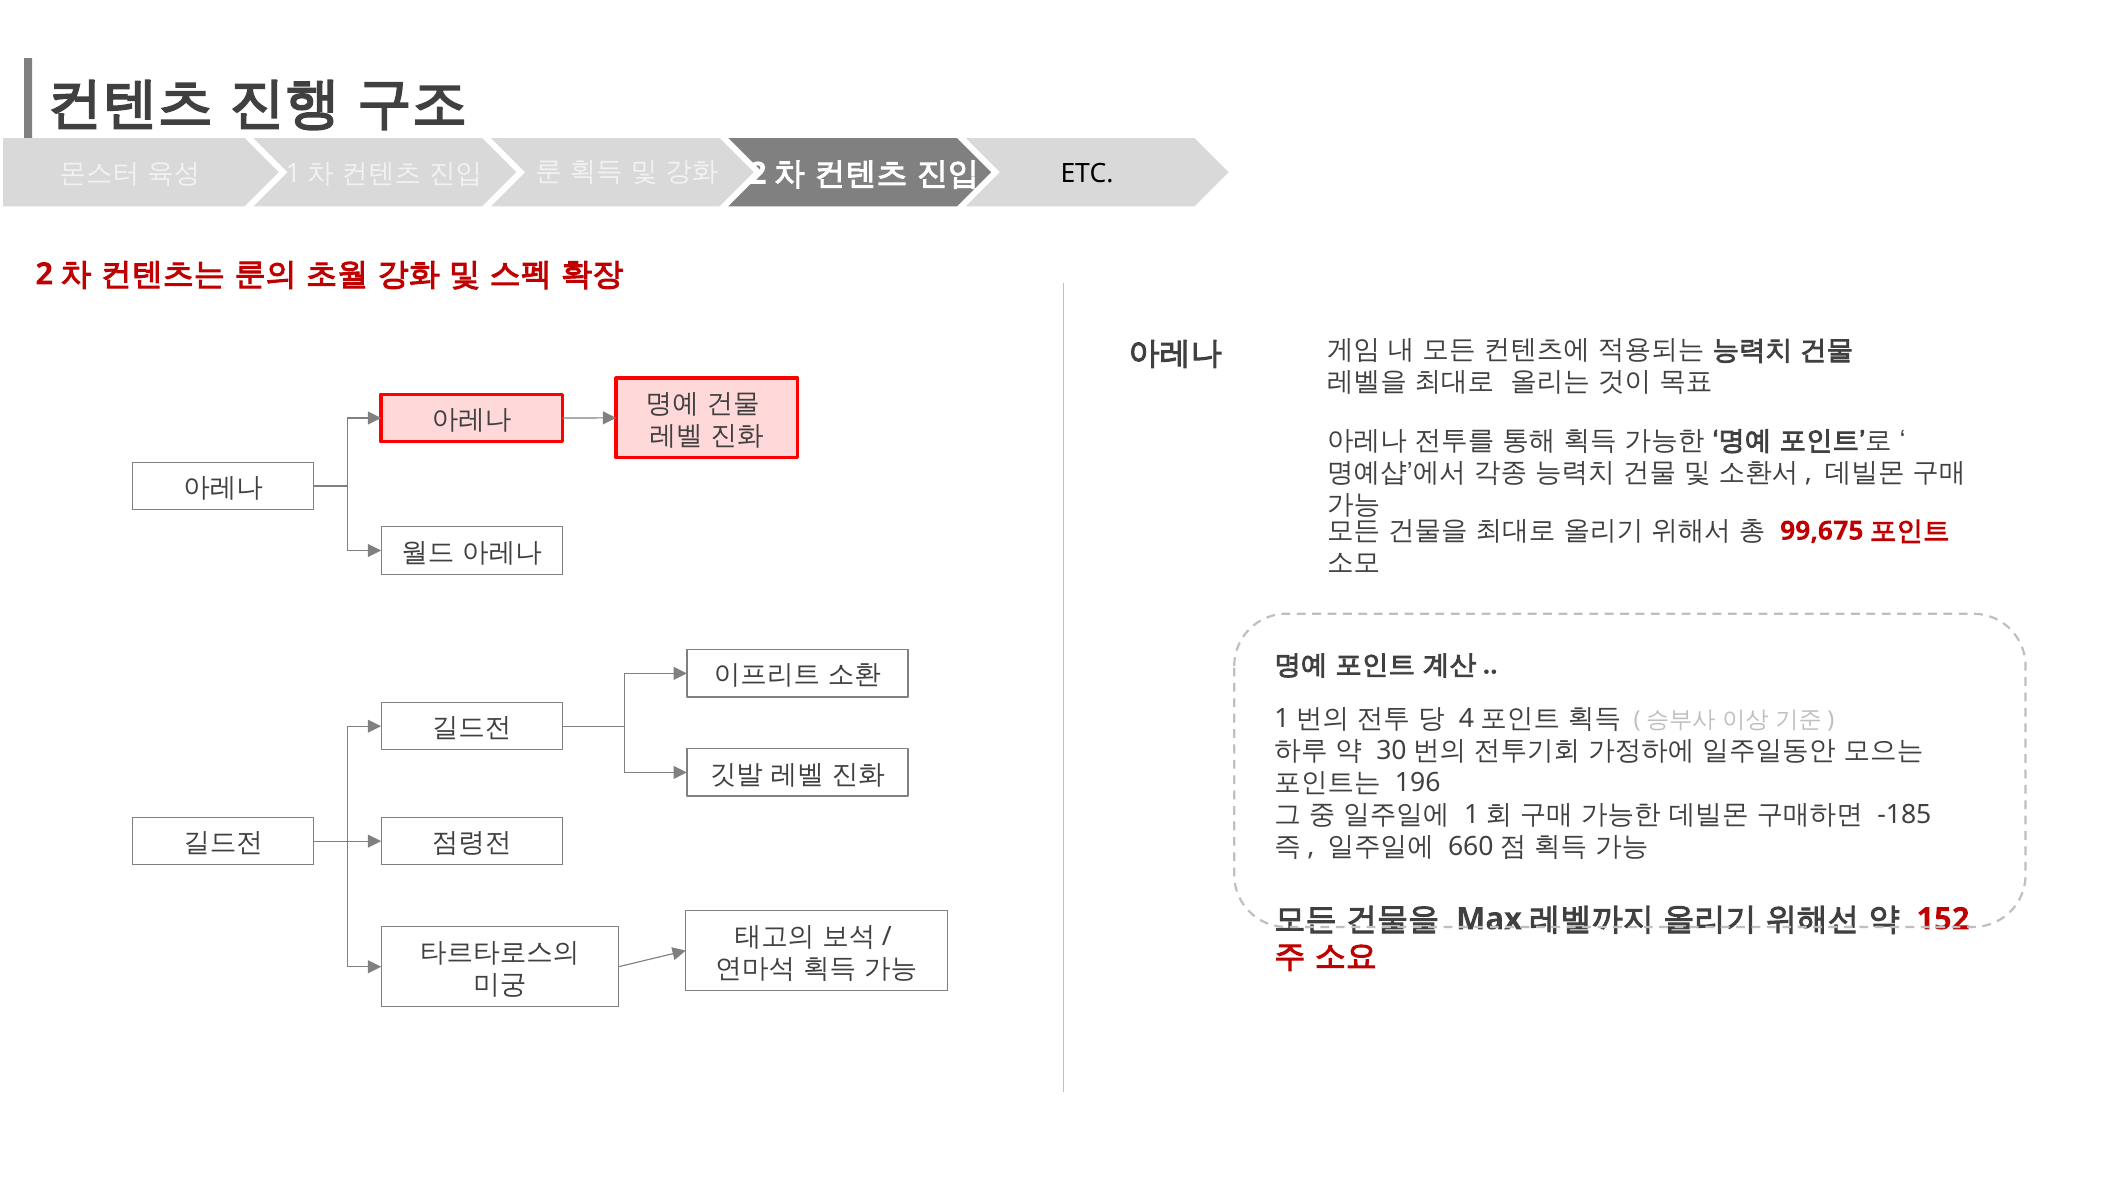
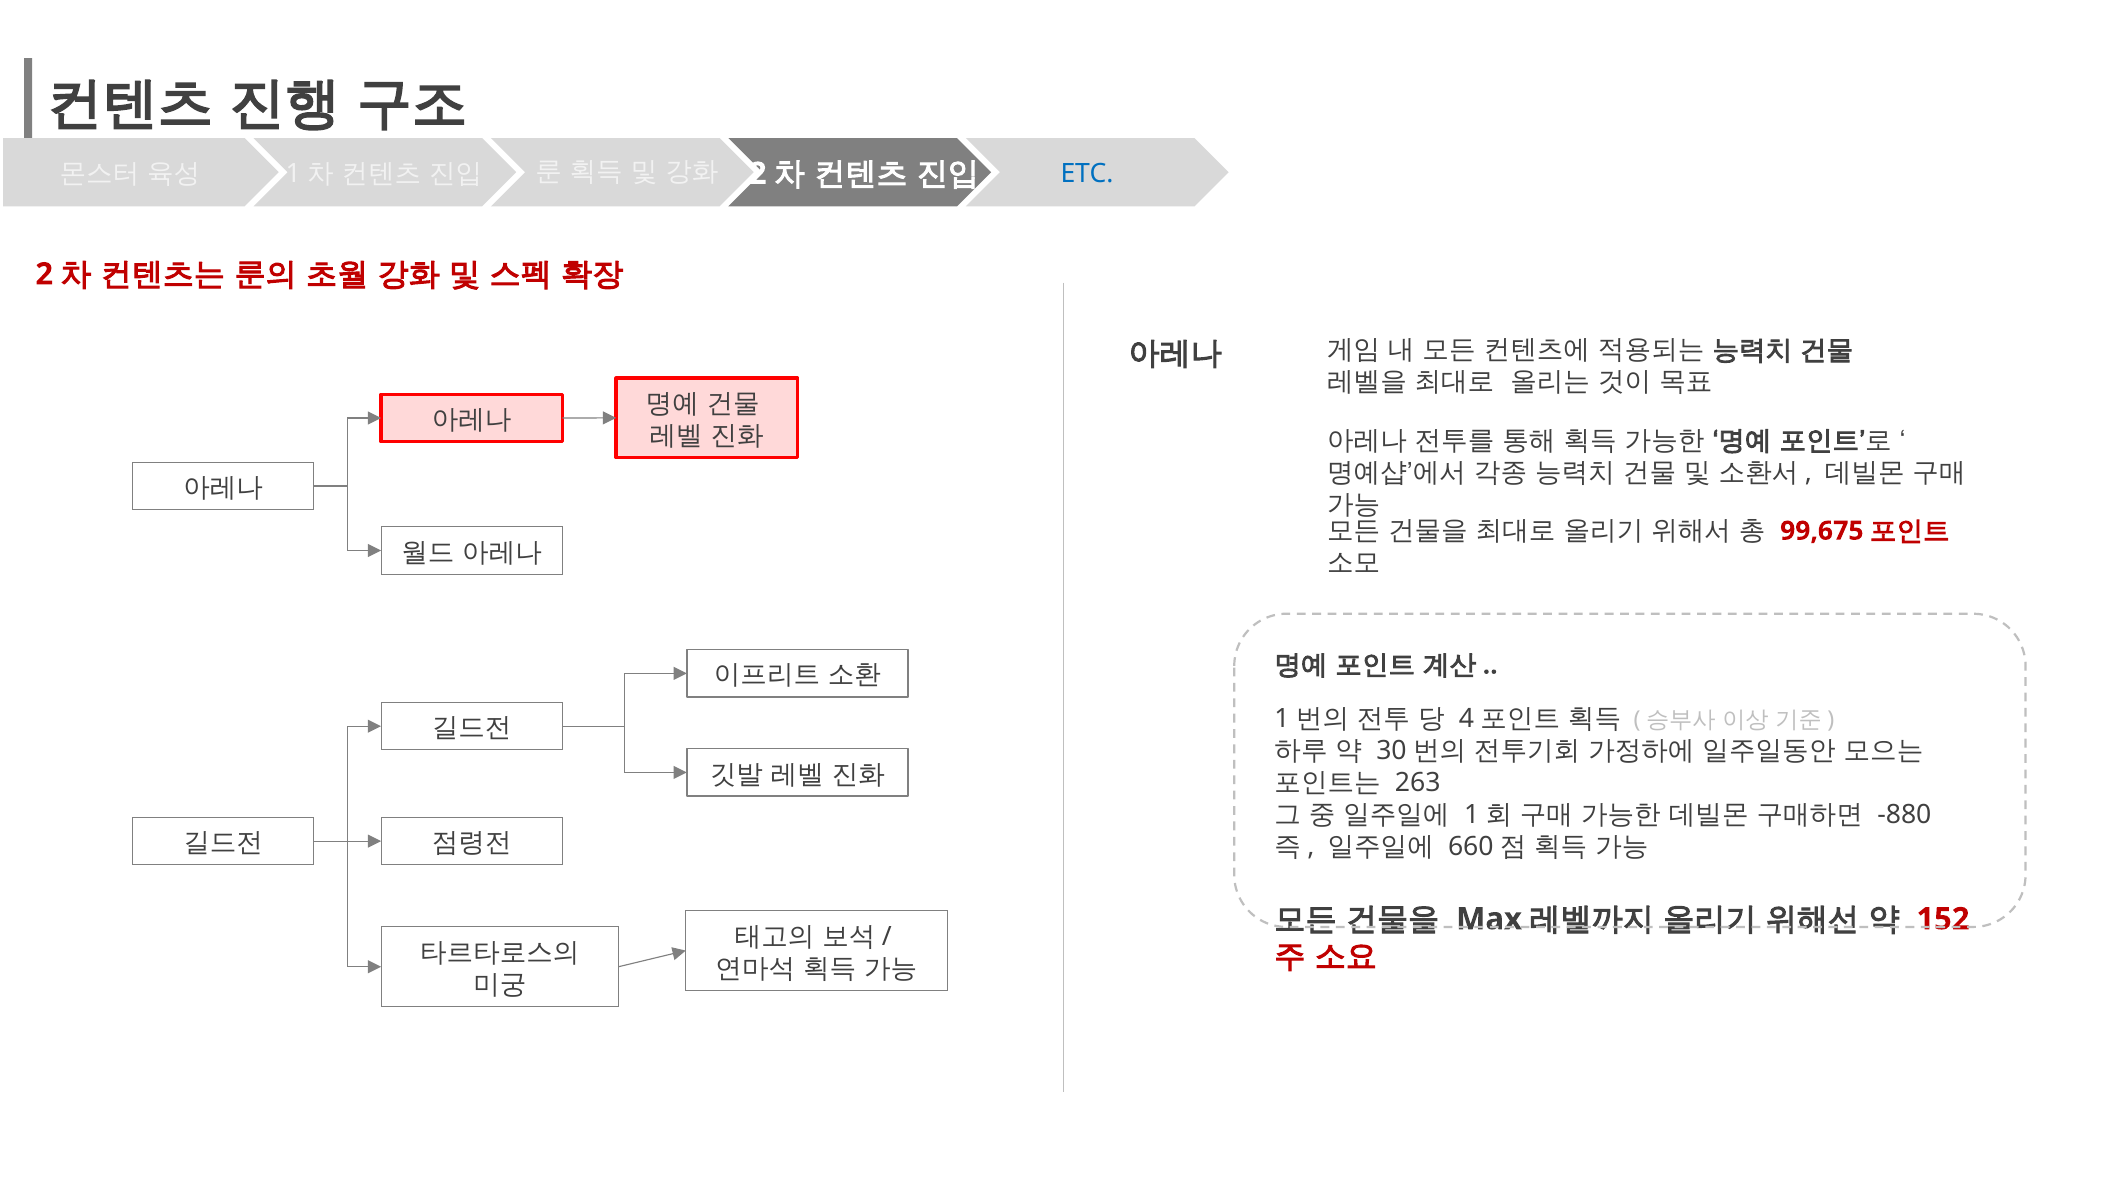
ETC colour: black -> blue (1087, 174)
196: 196 -> 263 (1418, 783)
-185: -185 -> -880 (1904, 815)
